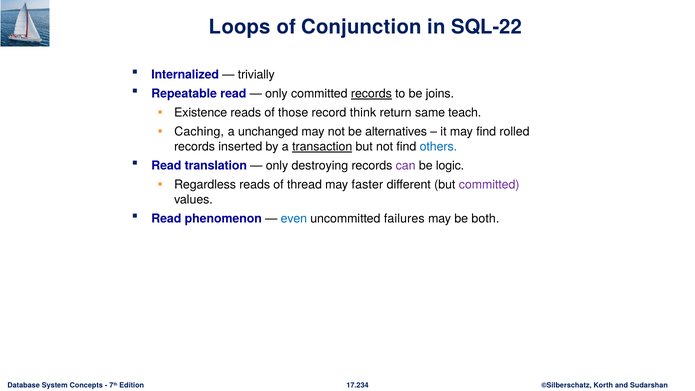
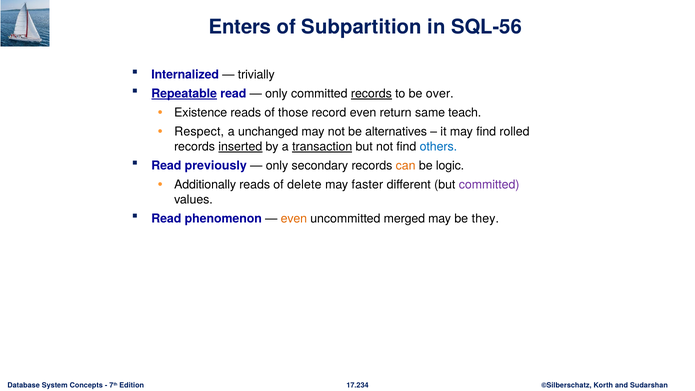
Loops: Loops -> Enters (240, 27)
Conjunction: Conjunction -> Subpartition (362, 27)
SQL-22: SQL-22 -> SQL-56 (486, 27)
Repeatable underline: none -> present (184, 94)
joins: joins -> over (440, 94)
record think: think -> even (363, 113)
Caching: Caching -> Respect (199, 132)
inserted underline: none -> present (240, 147)
translation: translation -> previously (216, 166)
destroying: destroying -> secondary (320, 166)
can colour: purple -> orange (406, 166)
Regardless: Regardless -> Additionally (205, 185)
thread: thread -> delete (304, 185)
even colour: blue -> orange (294, 219)
failures: failures -> merged (404, 219)
both: both -> they (485, 219)
